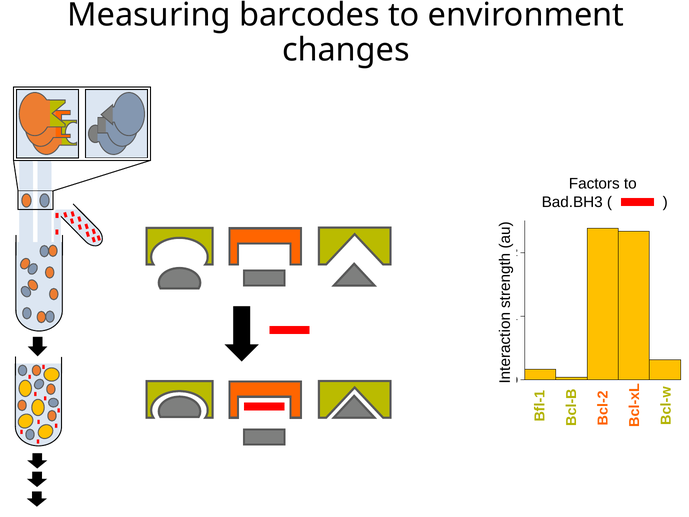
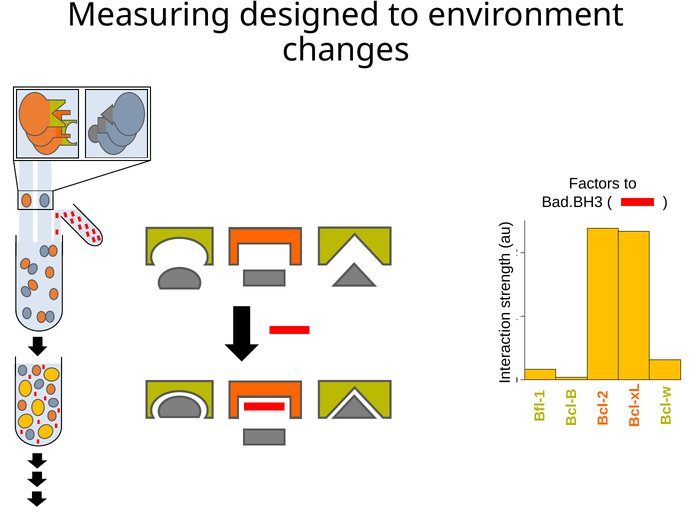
barcodes: barcodes -> designed (310, 15)
